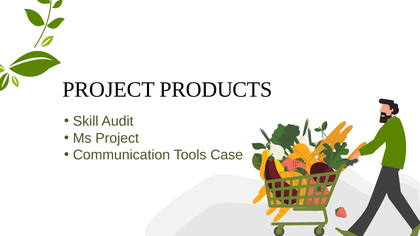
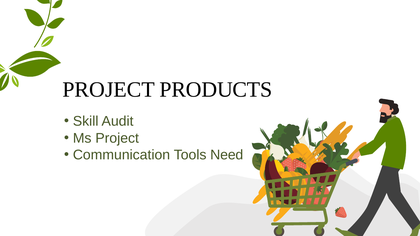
Case: Case -> Need (227, 155)
